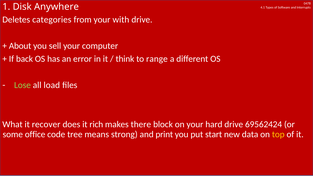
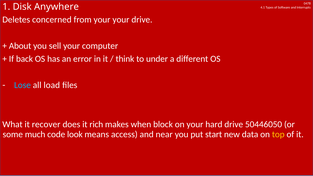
categories: categories -> concerned (52, 20)
your with: with -> your (121, 20)
range: range -> under (157, 59)
Lose colour: light green -> light blue (22, 85)
there: there -> when (141, 125)
69562424: 69562424 -> 50446050 (264, 125)
office: office -> much (35, 134)
tree: tree -> look (75, 134)
strong: strong -> access (124, 134)
print: print -> near (164, 134)
